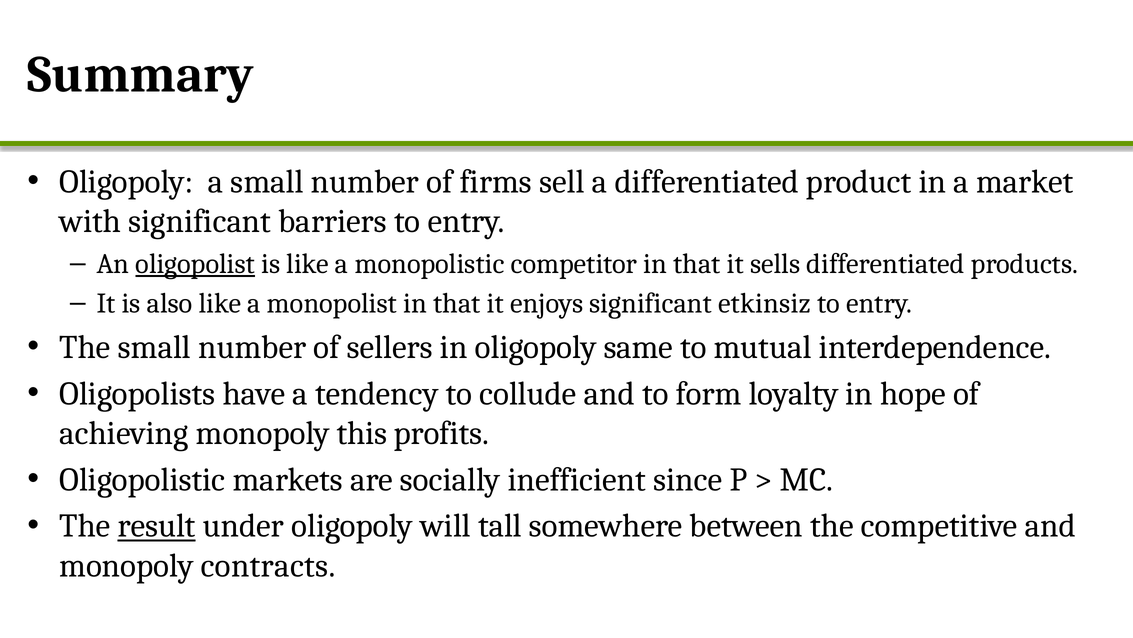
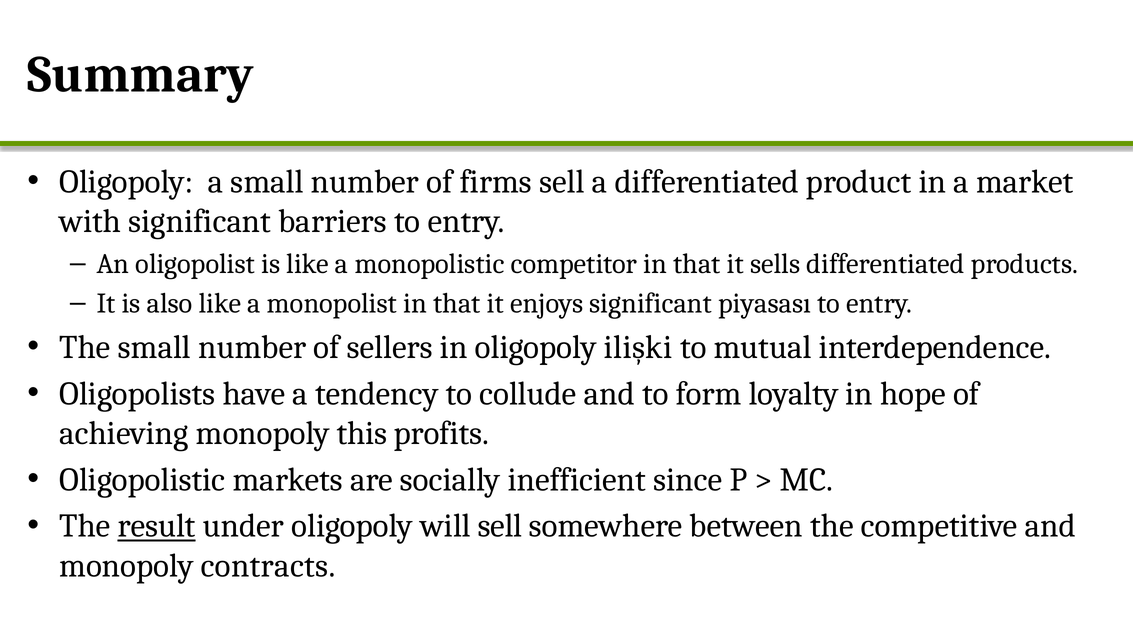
oligopolist underline: present -> none (195, 264)
etkinsiz: etkinsiz -> piyasası (765, 303)
same: same -> ilişki (638, 347)
will tall: tall -> sell (500, 526)
